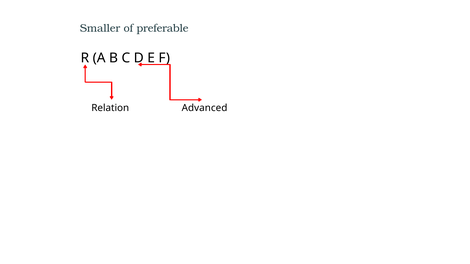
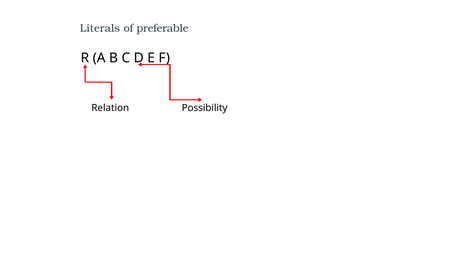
Smaller: Smaller -> Literals (100, 28)
Advanced: Advanced -> Possibility (205, 108)
